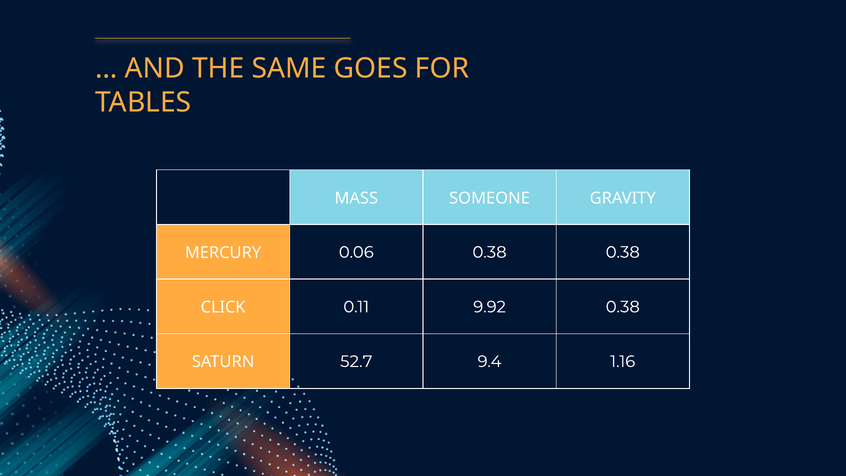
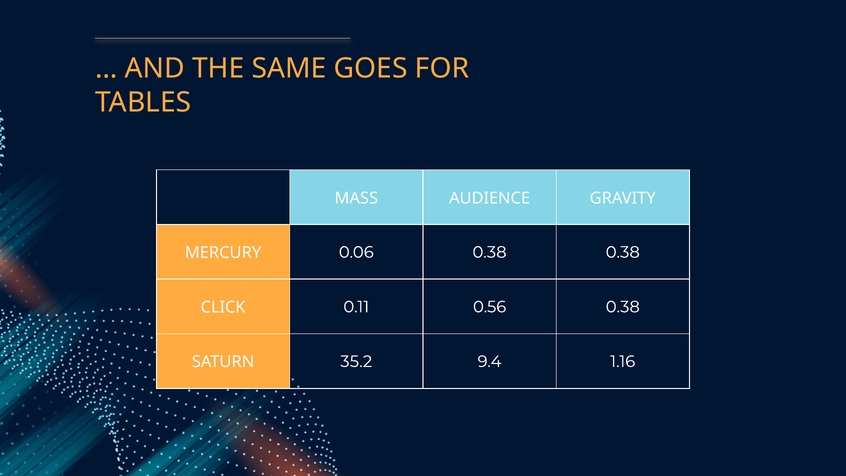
SOMEONE: SOMEONE -> AUDIENCE (490, 198)
9.92: 9.92 -> 0.56 (490, 307)
52.7: 52.7 -> 35.2 (356, 361)
